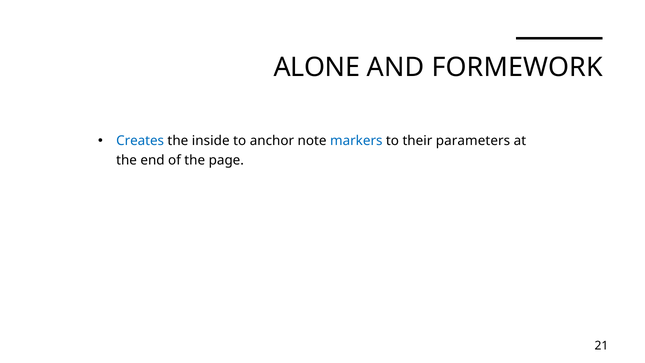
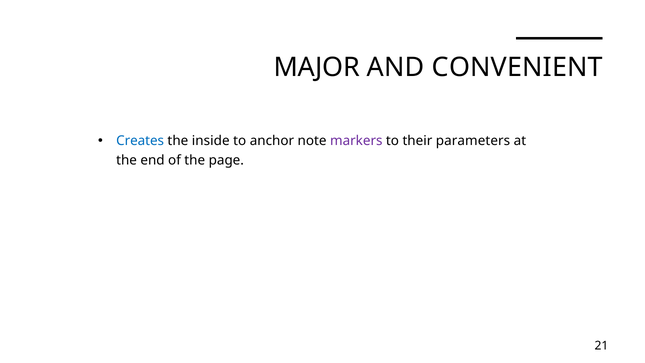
ALONE: ALONE -> MAJOR (317, 67)
FORMEWORK: FORMEWORK -> CONVENIENT (517, 67)
markers colour: blue -> purple (356, 141)
